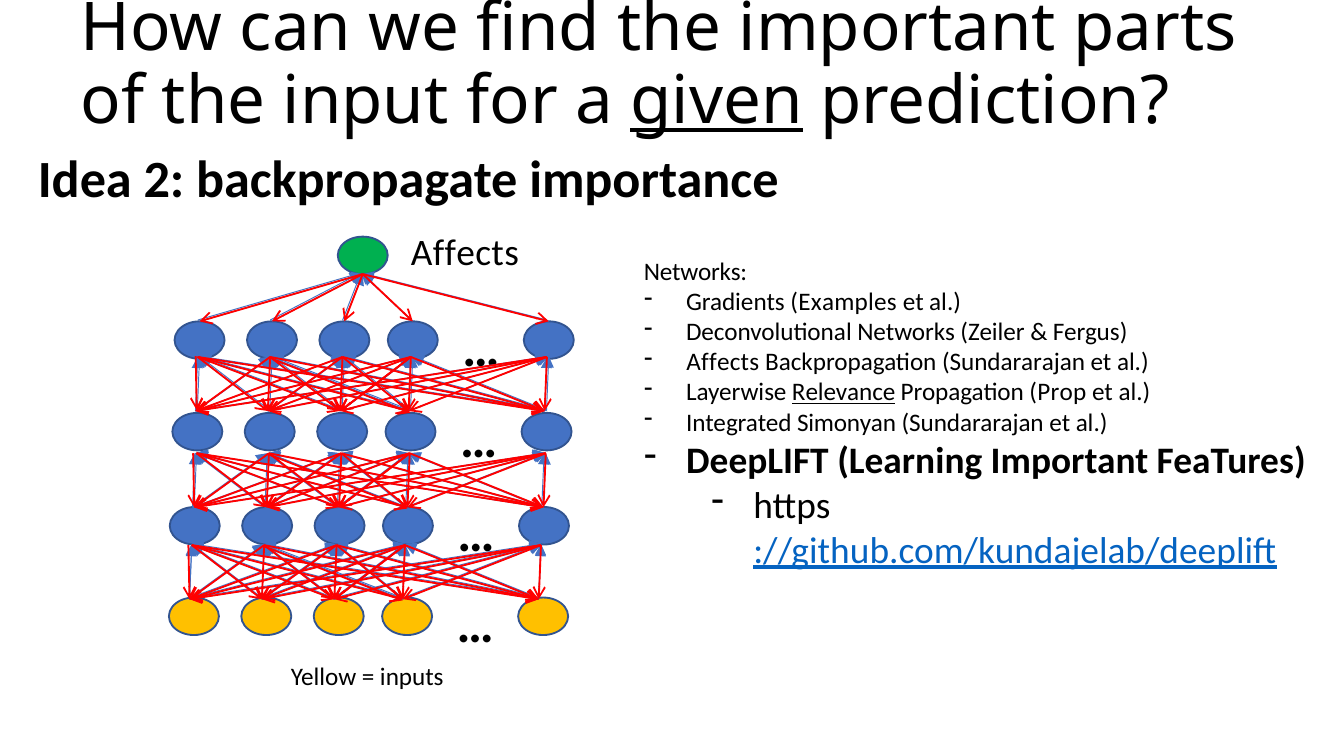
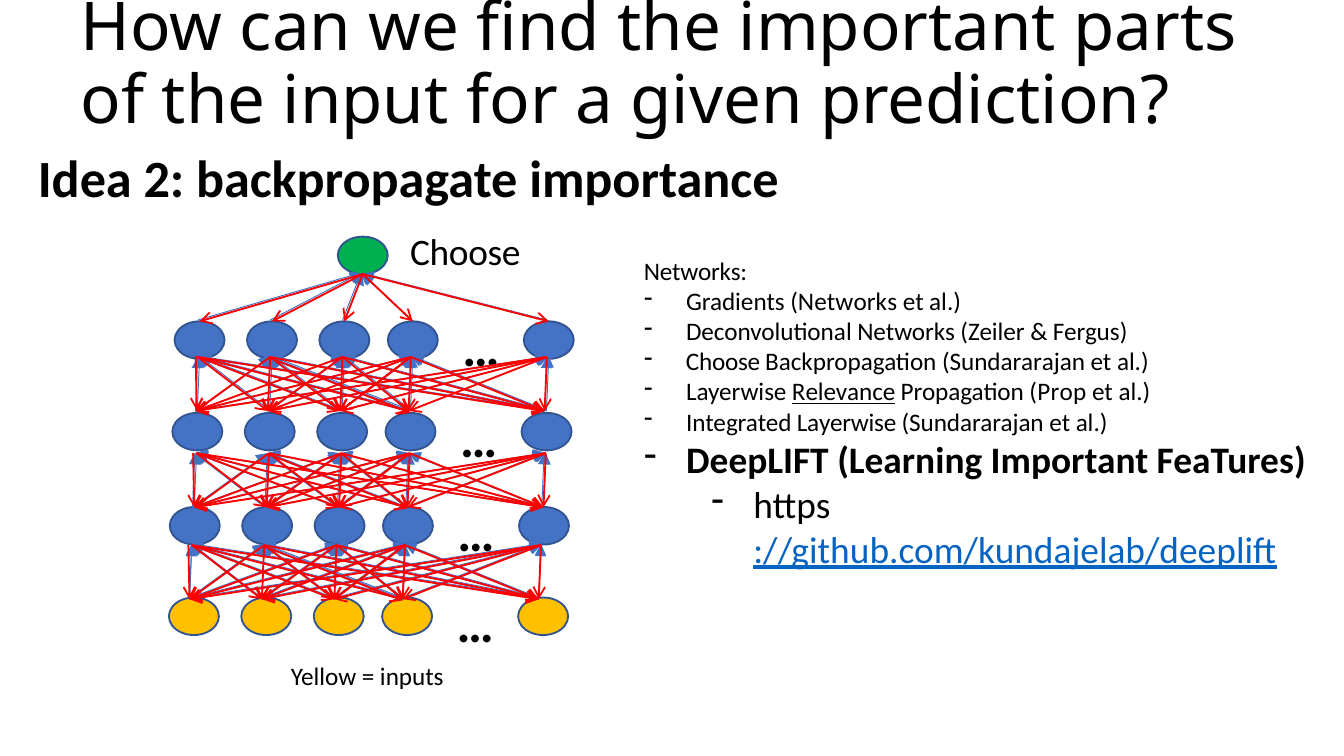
given underline: present -> none (717, 101)
Affects: Affects -> Choose (465, 253)
Gradients Examples: Examples -> Networks (844, 302)
Affects: Affects -> Choose (723, 362)
Integrated Simonyan: Simonyan -> Layerwise (847, 423)
